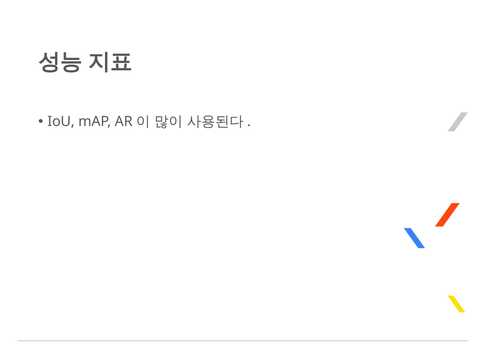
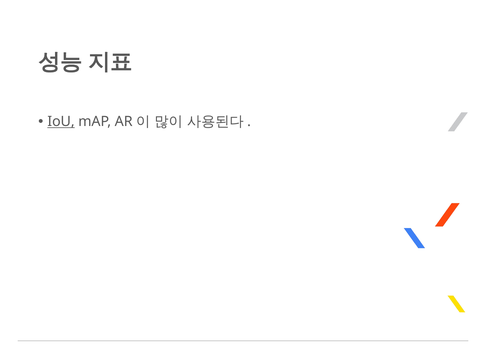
IoU underline: none -> present (61, 122)
